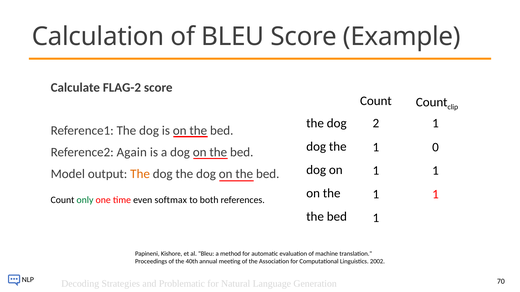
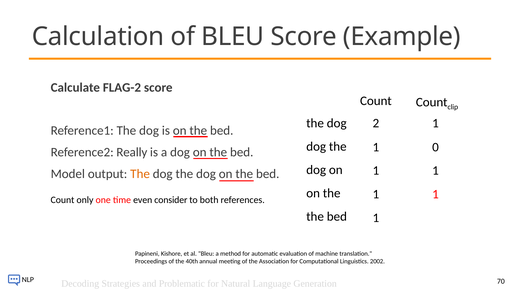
Again: Again -> Really (132, 152)
only colour: green -> black (85, 200)
softmax: softmax -> consider (171, 200)
